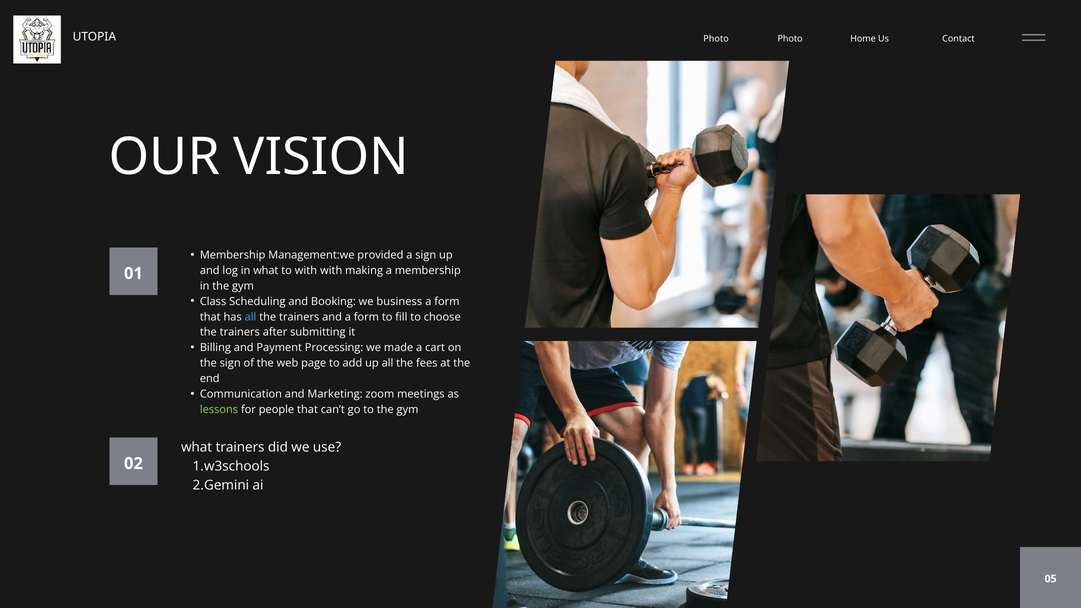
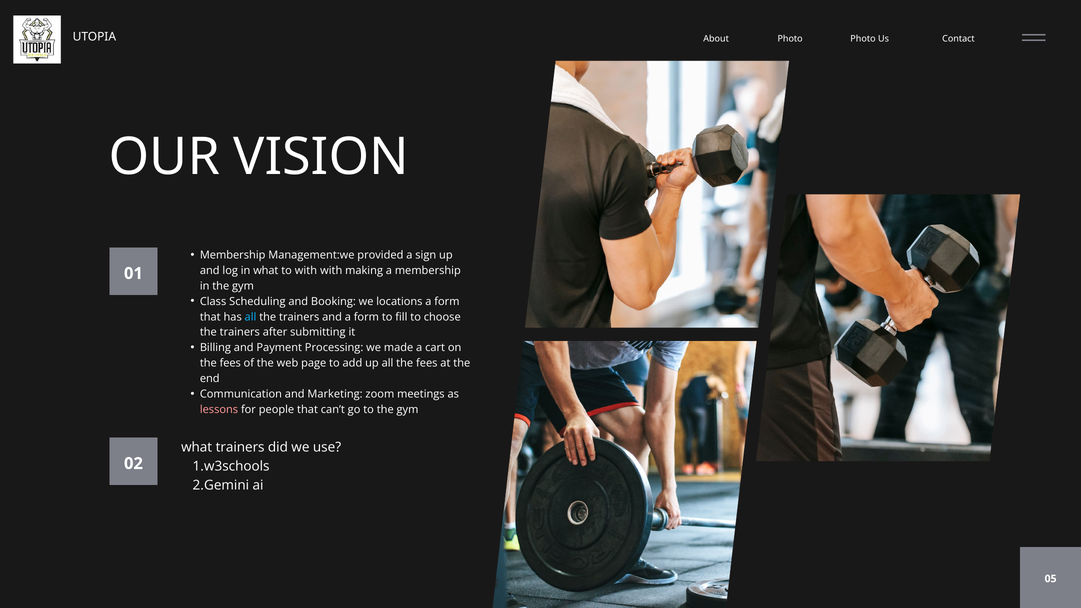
Photo: Photo -> About (716, 39)
Home: Home -> Photo (863, 39)
business: business -> locations (399, 301)
sign: sign -> fees (230, 363)
lessons colour: light green -> pink (219, 409)
